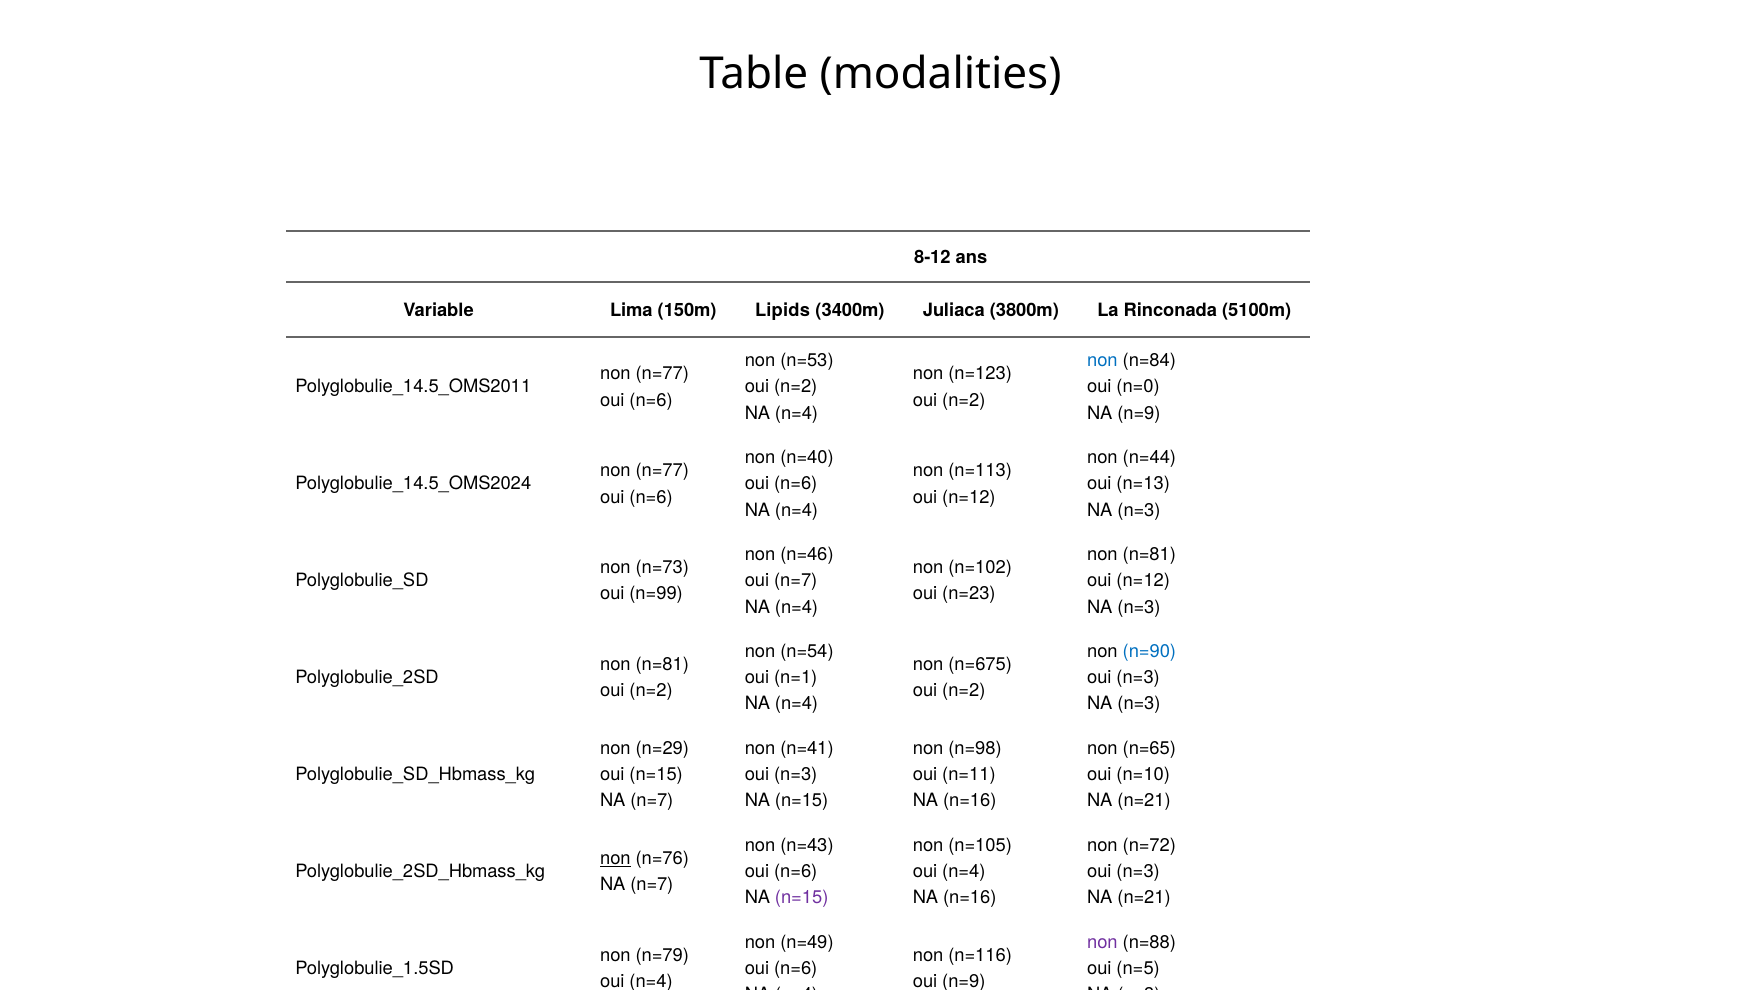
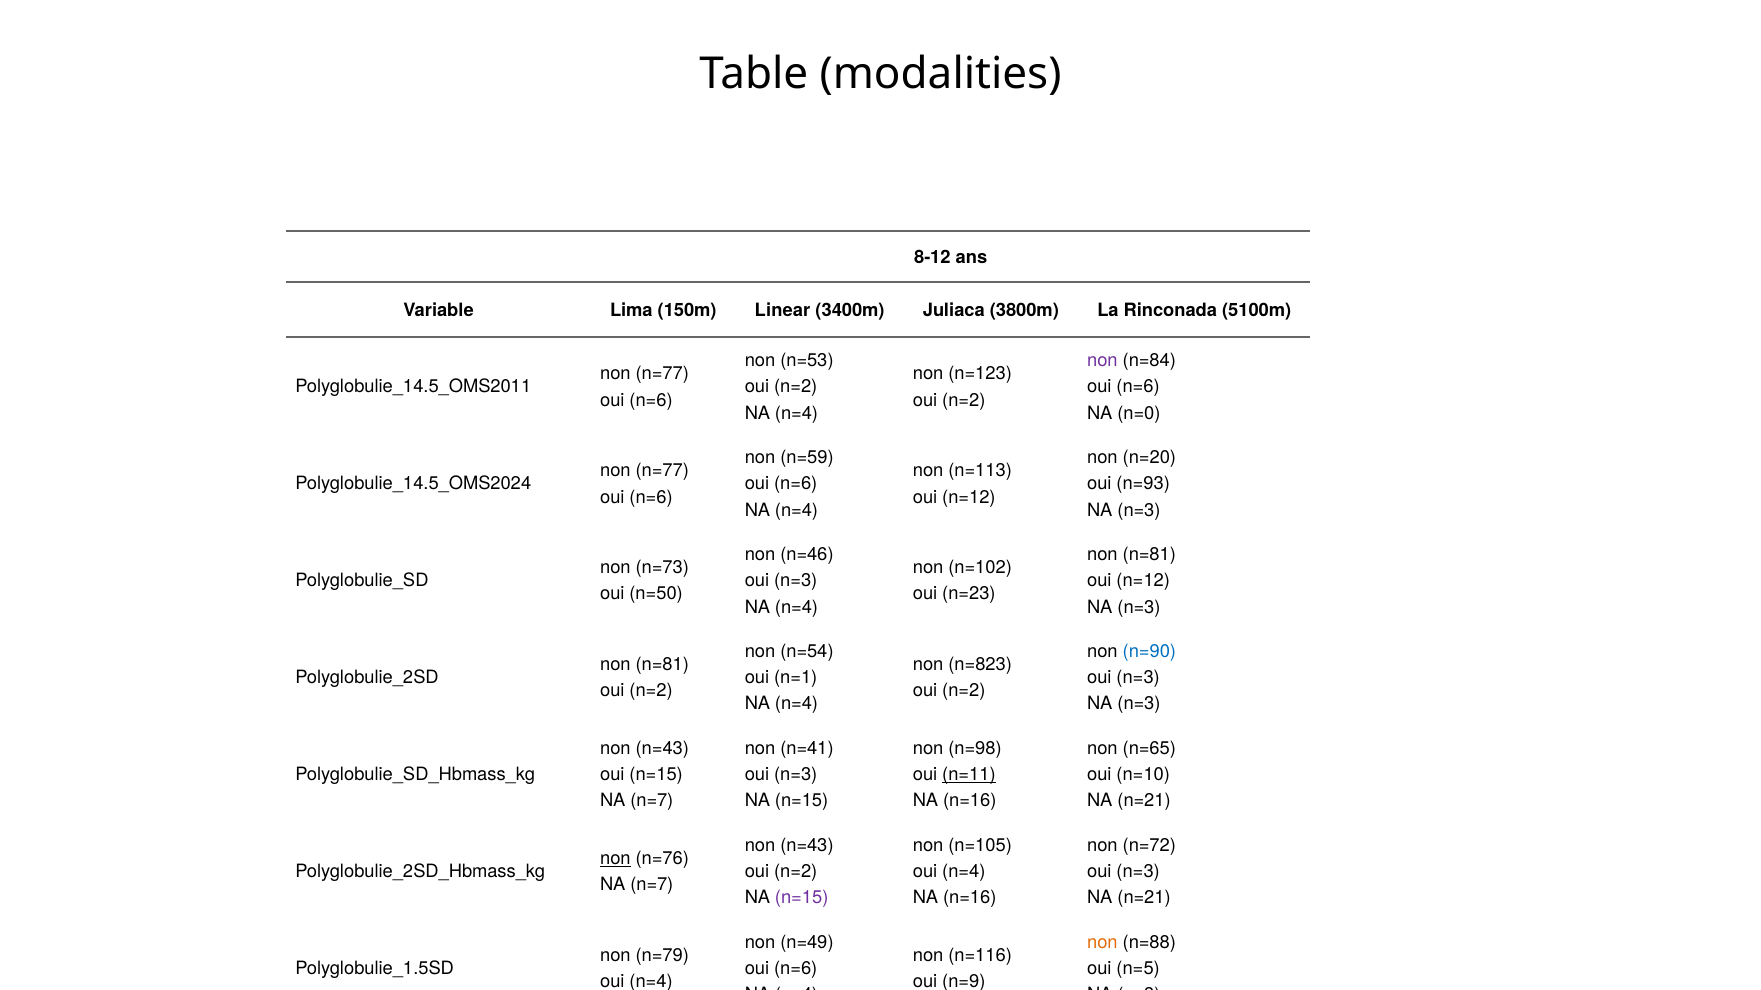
Lipids: Lipids -> Linear (783, 311)
non colour: blue -> purple (1102, 361)
n=0: n=0 -> n=6 (1138, 387)
NA n=9: n=9 -> n=0 (1139, 413)
n=40: n=40 -> n=59 (807, 458)
n=44: n=44 -> n=20 (1149, 458)
n=13: n=13 -> n=93 (1143, 484)
n=7: n=7 -> n=3 (796, 581)
n=99: n=99 -> n=50 (656, 594)
n=675: n=675 -> n=823 (980, 665)
n=29: n=29 -> n=43 (662, 749)
n=11 underline: none -> present (969, 775)
n=6: n=6 -> n=2 (796, 872)
non colour: purple -> orange (1102, 943)
